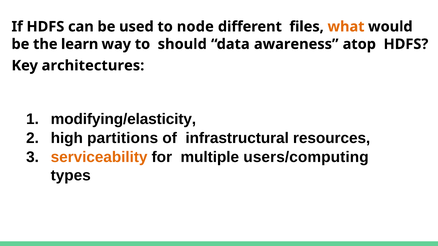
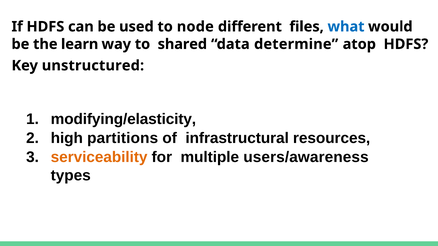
what colour: orange -> blue (346, 27)
should: should -> shared (182, 44)
awareness: awareness -> determine (296, 44)
architectures: architectures -> unstructured (93, 66)
users/computing: users/computing -> users/awareness (306, 157)
